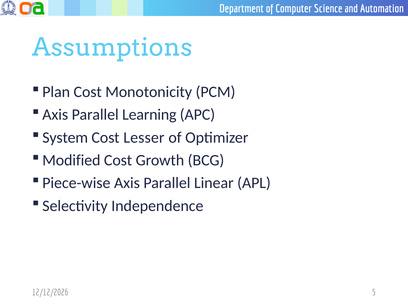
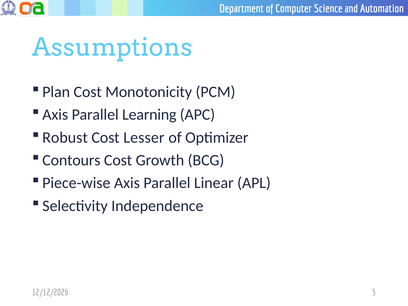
System: System -> Robust (65, 137)
Modified: Modified -> Contours (71, 160)
